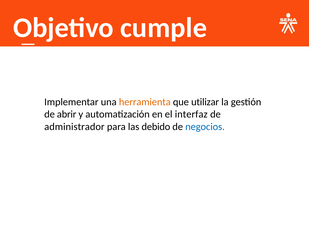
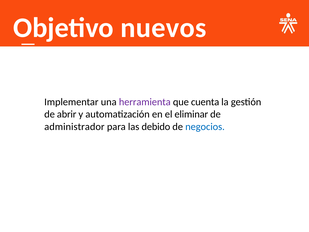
cumple: cumple -> nuevos (163, 28)
herramienta colour: orange -> purple (145, 102)
utilizar: utilizar -> cuenta (205, 102)
interfaz: interfaz -> eliminar (191, 114)
